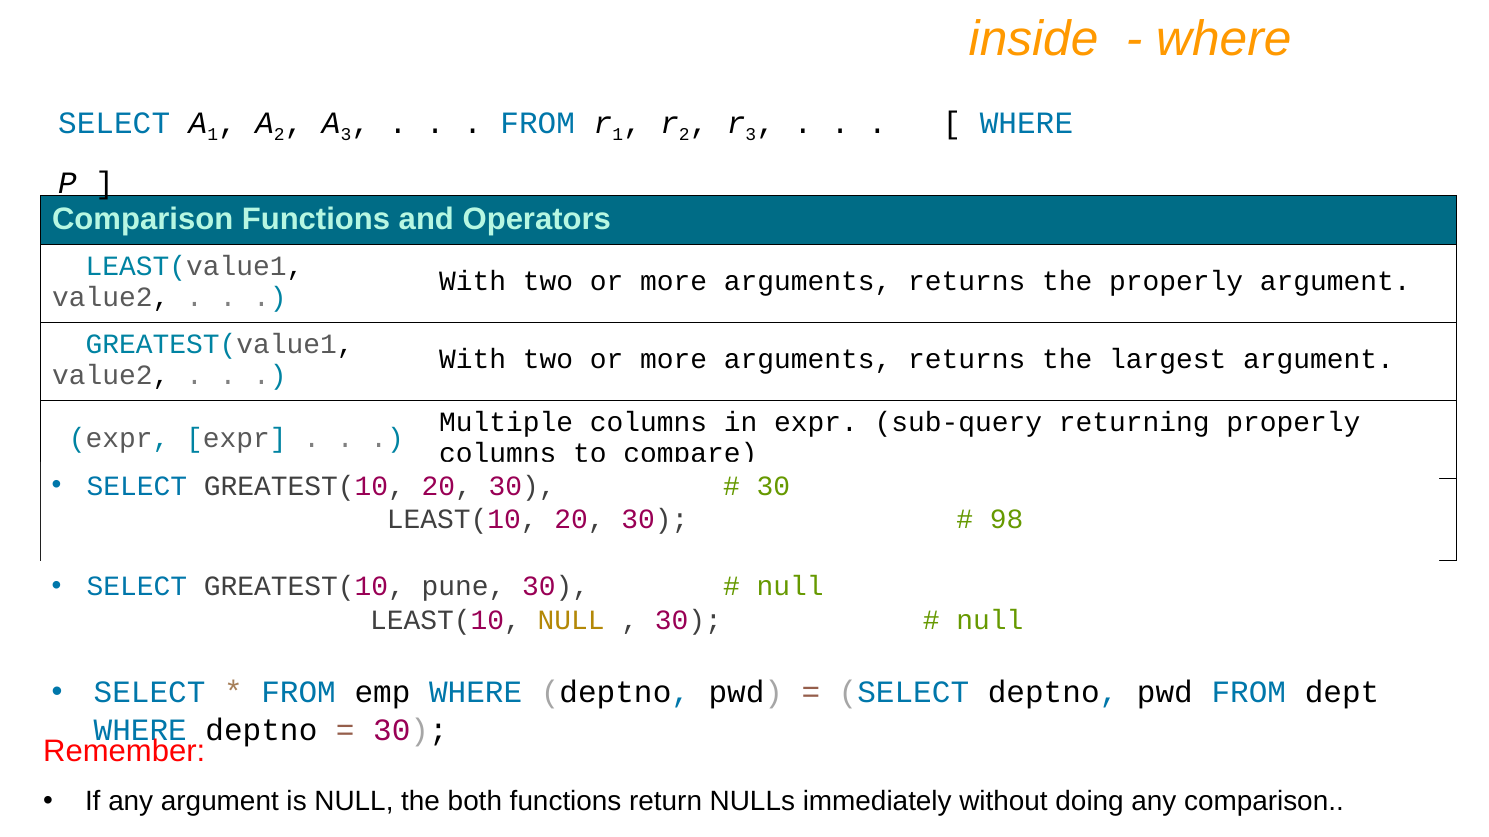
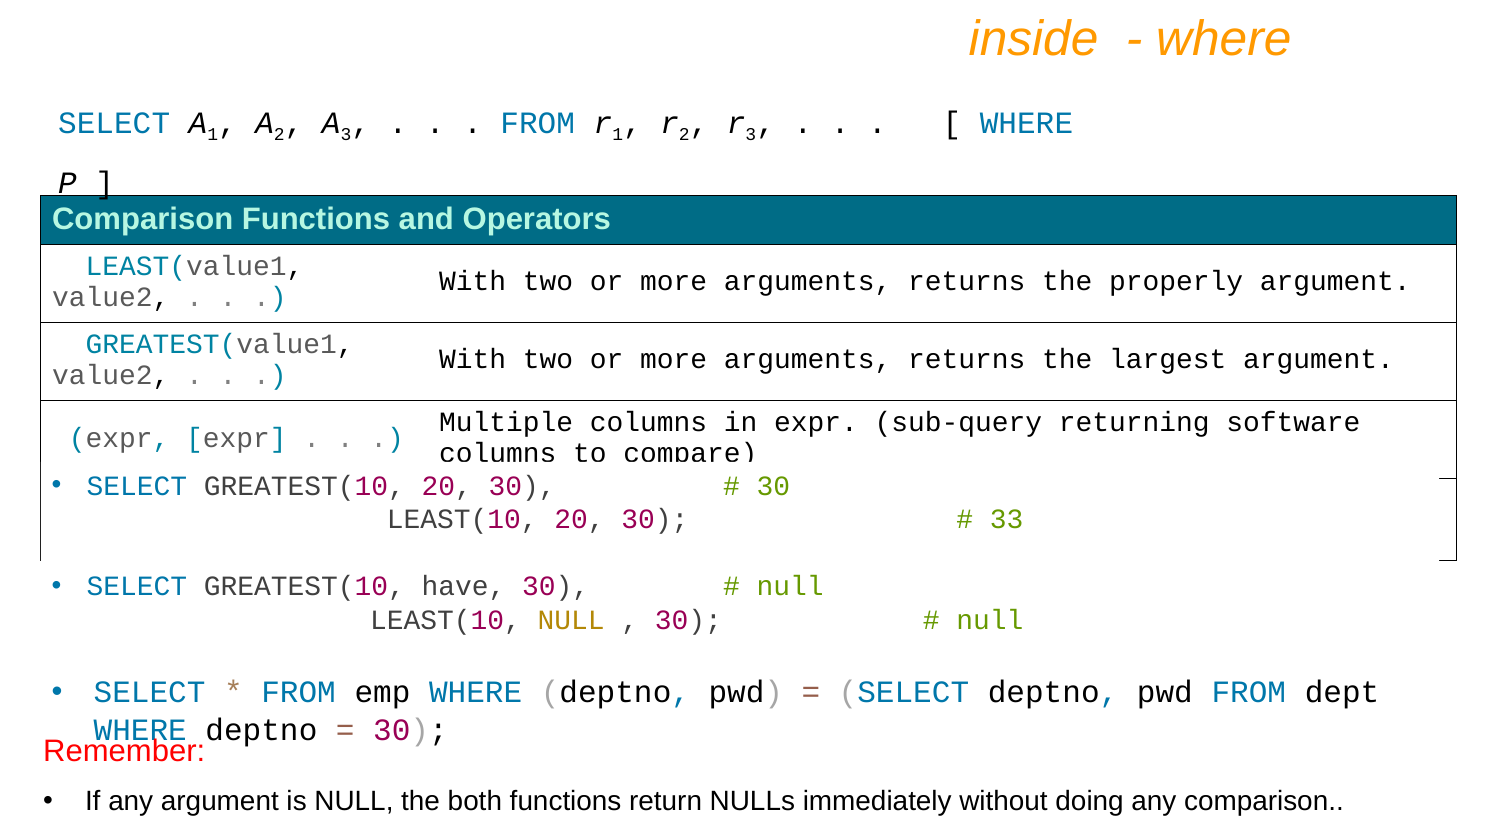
returning properly: properly -> software (1293, 422)
98: 98 -> 33 (1007, 520)
pune: pune -> have (464, 587)
